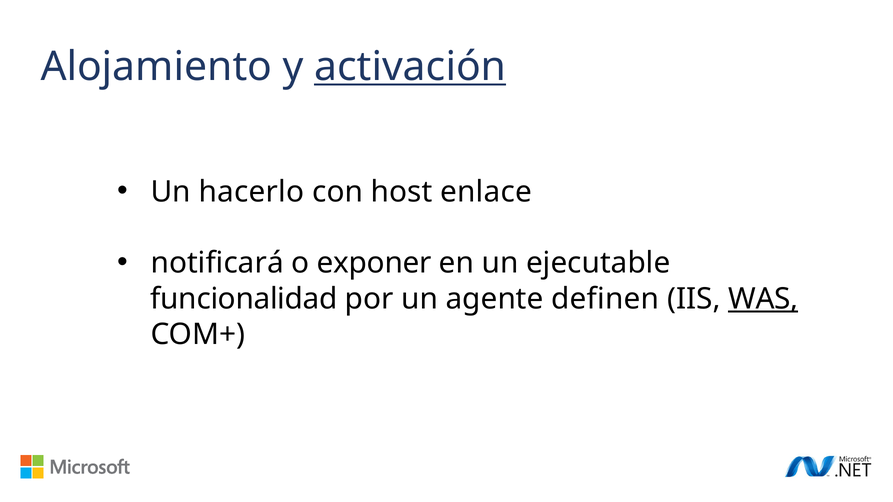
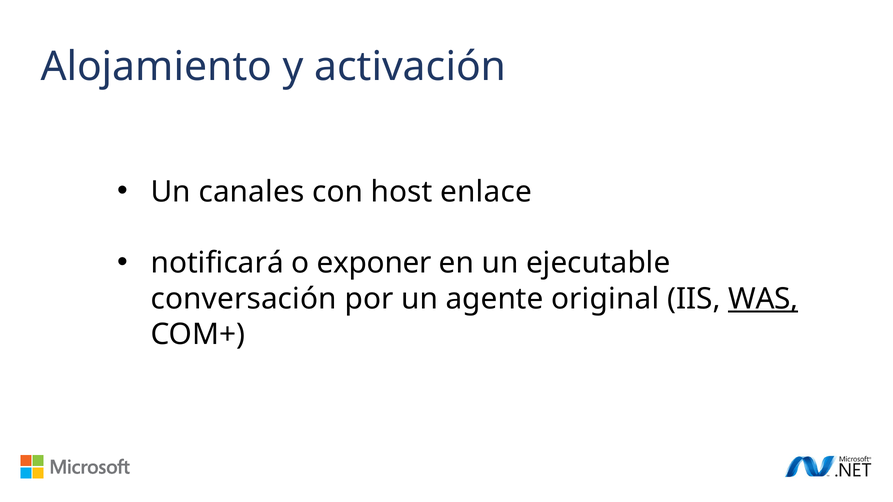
activación underline: present -> none (410, 67)
hacerlo: hacerlo -> canales (251, 192)
funcionalidad: funcionalidad -> conversación (244, 299)
definen: definen -> original (605, 299)
